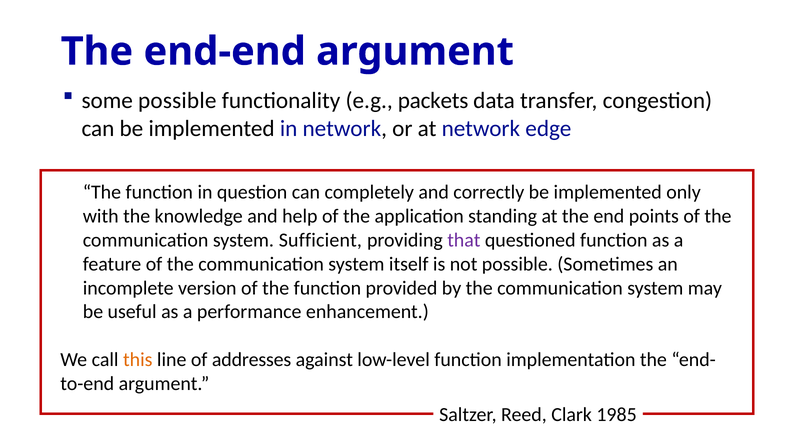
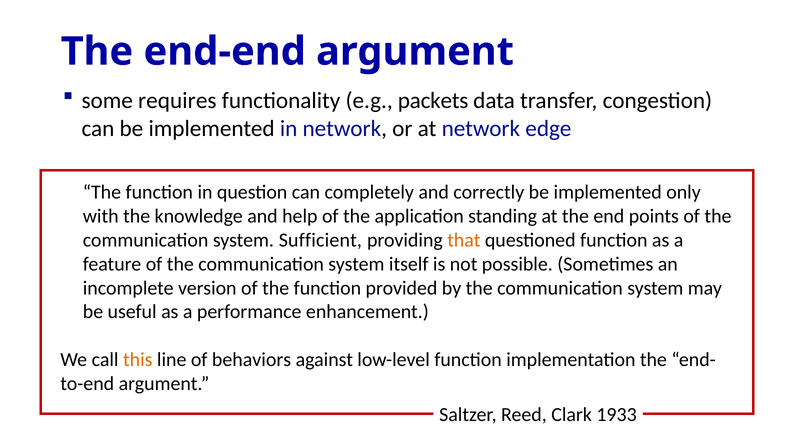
some possible: possible -> requires (177, 101)
that colour: purple -> orange (464, 240)
addresses: addresses -> behaviors (252, 359)
1985: 1985 -> 1933 (617, 414)
